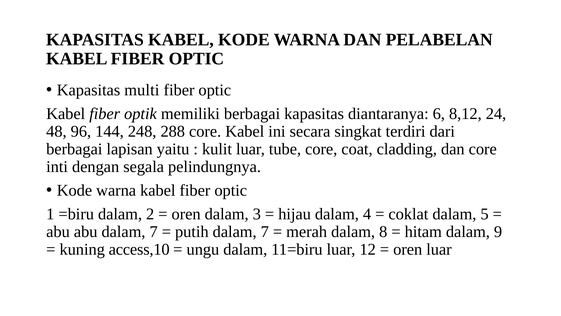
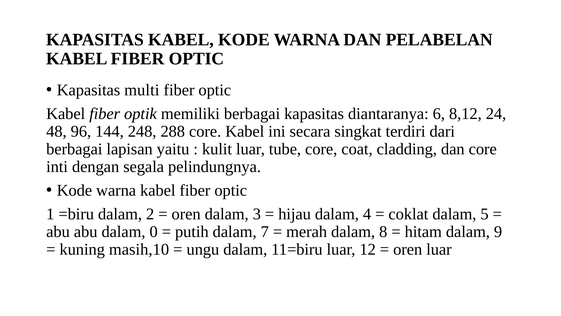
abu dalam 7: 7 -> 0 (154, 231)
access,10: access,10 -> masih,10 (139, 249)
